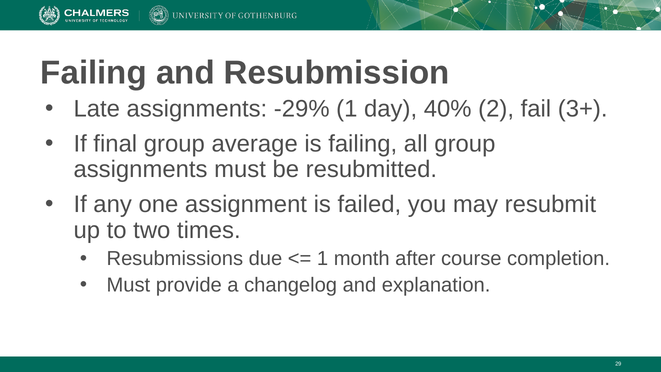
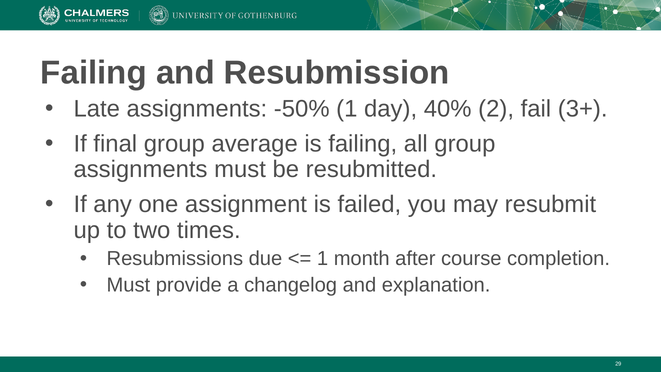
-29%: -29% -> -50% (302, 109)
